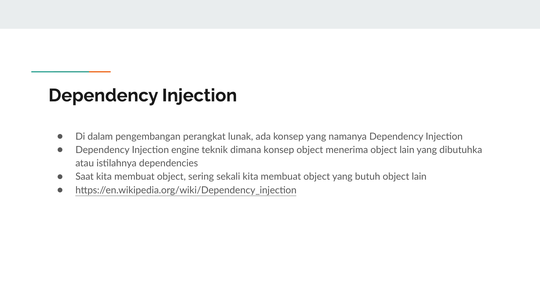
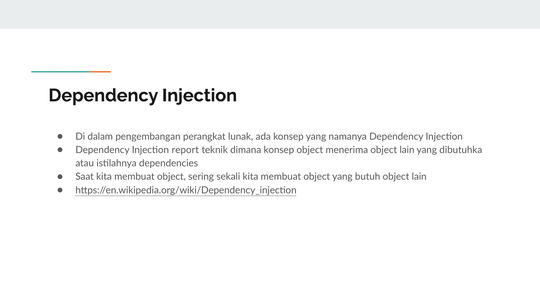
engine: engine -> report (185, 150)
